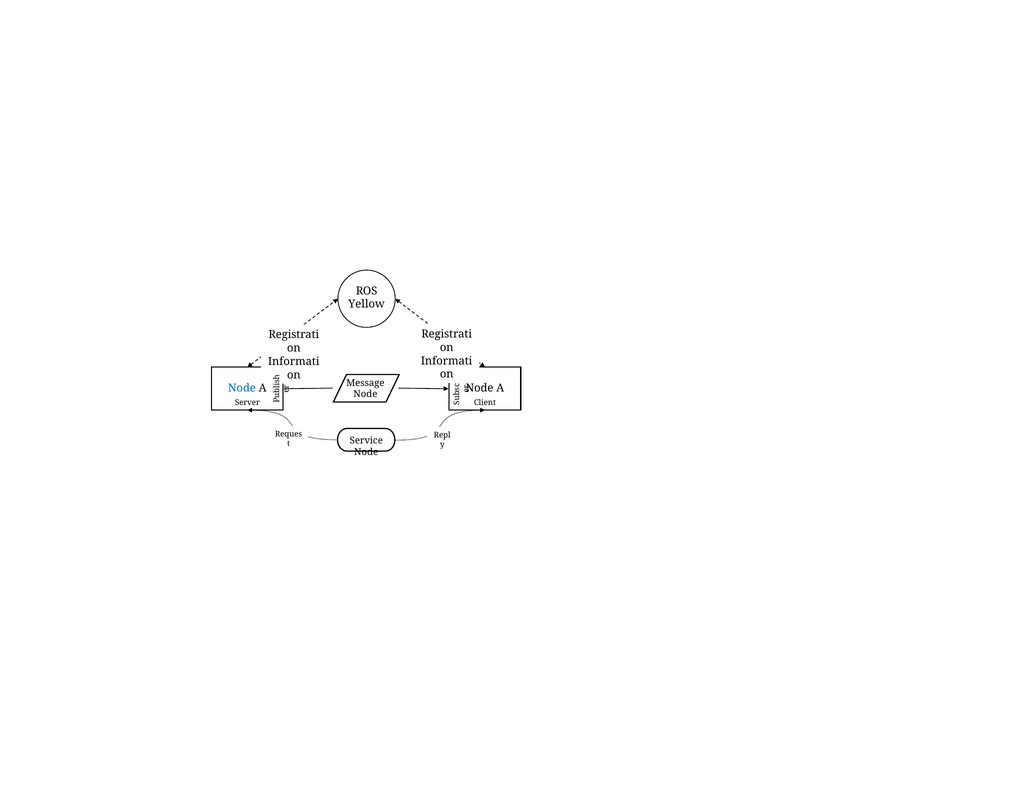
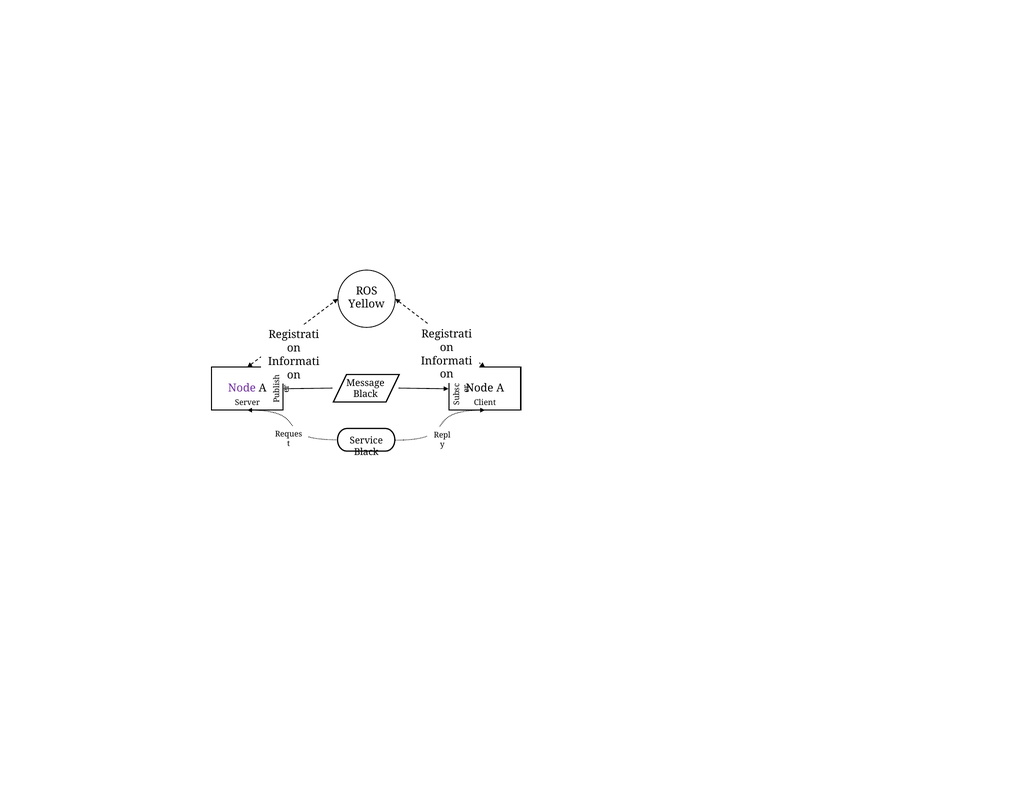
Node colour: blue -> purple (242, 388)
Node: Node -> Black (366, 394)
Node: Node -> Black (366, 452)
